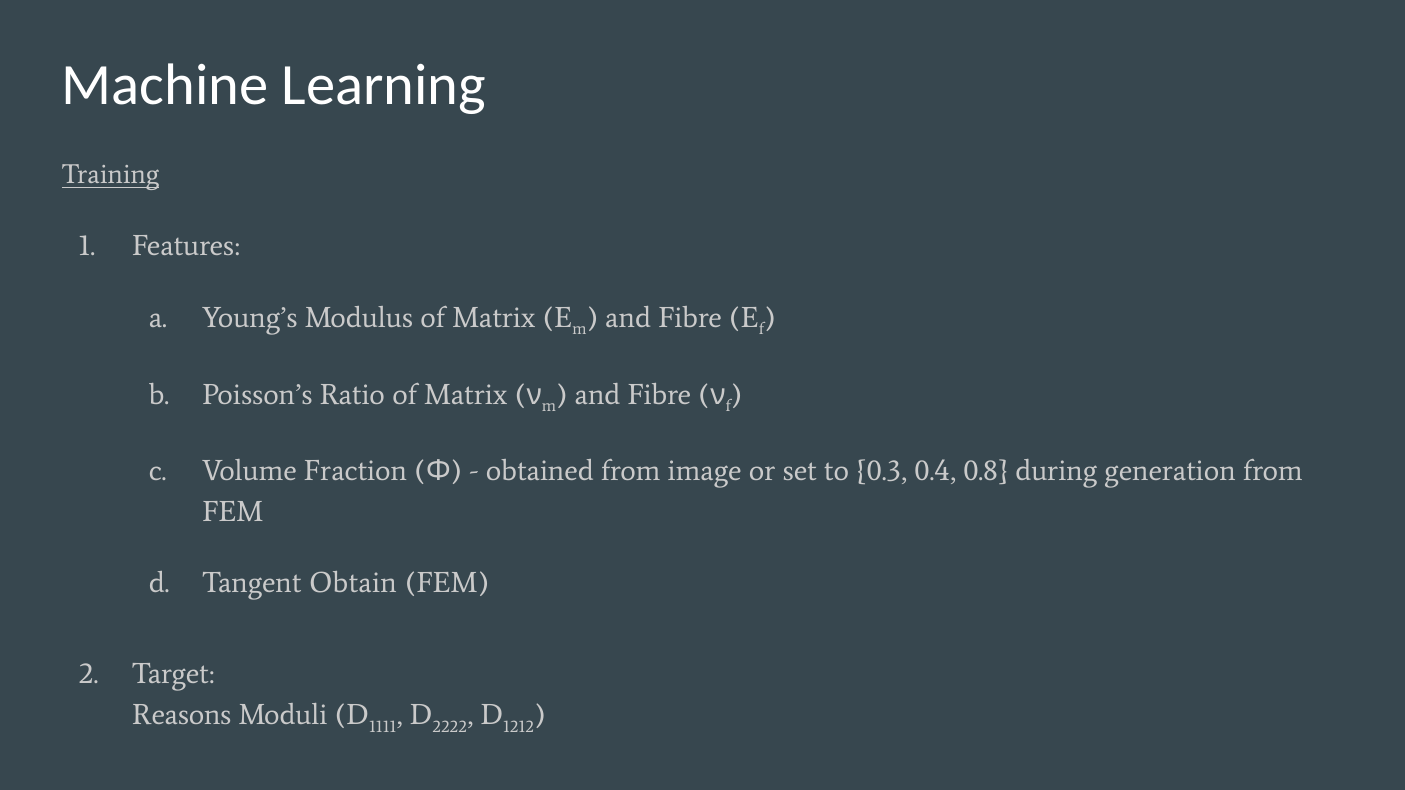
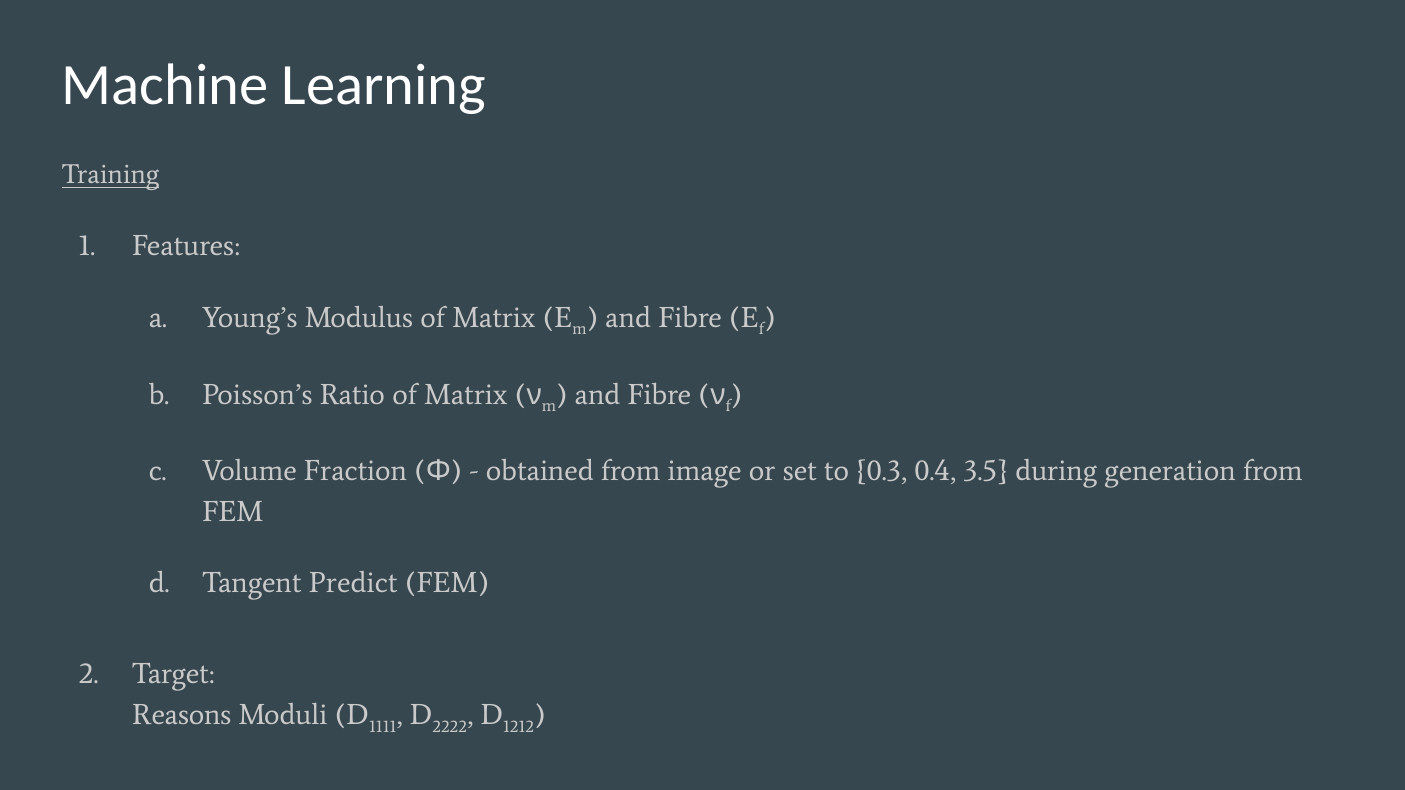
0.8: 0.8 -> 3.5 (985, 471)
Obtain: Obtain -> Predict (353, 583)
